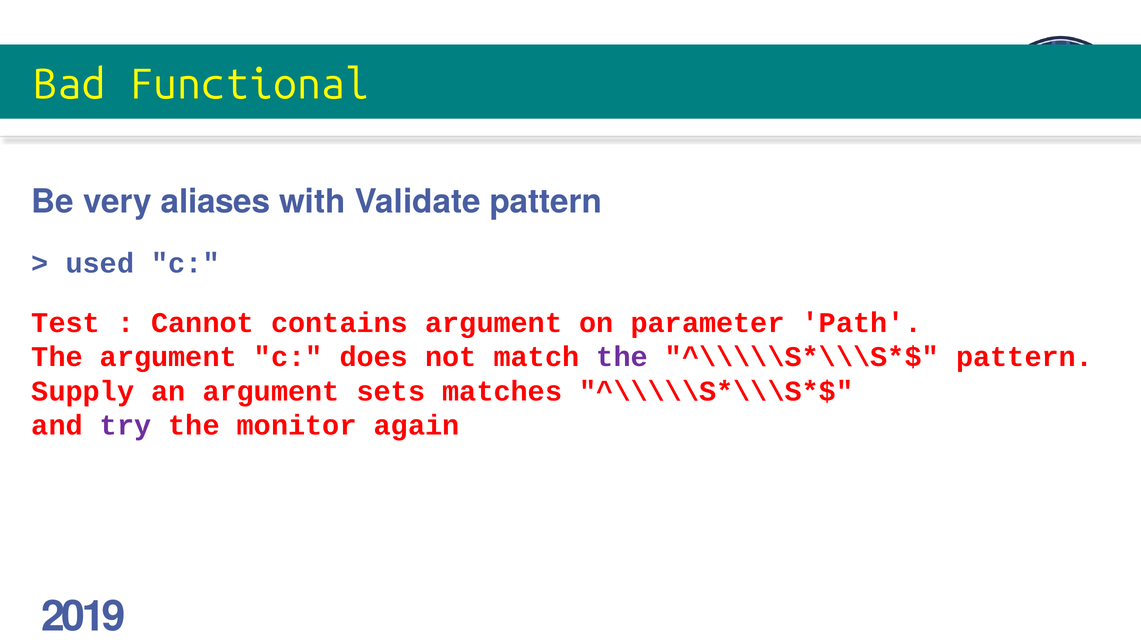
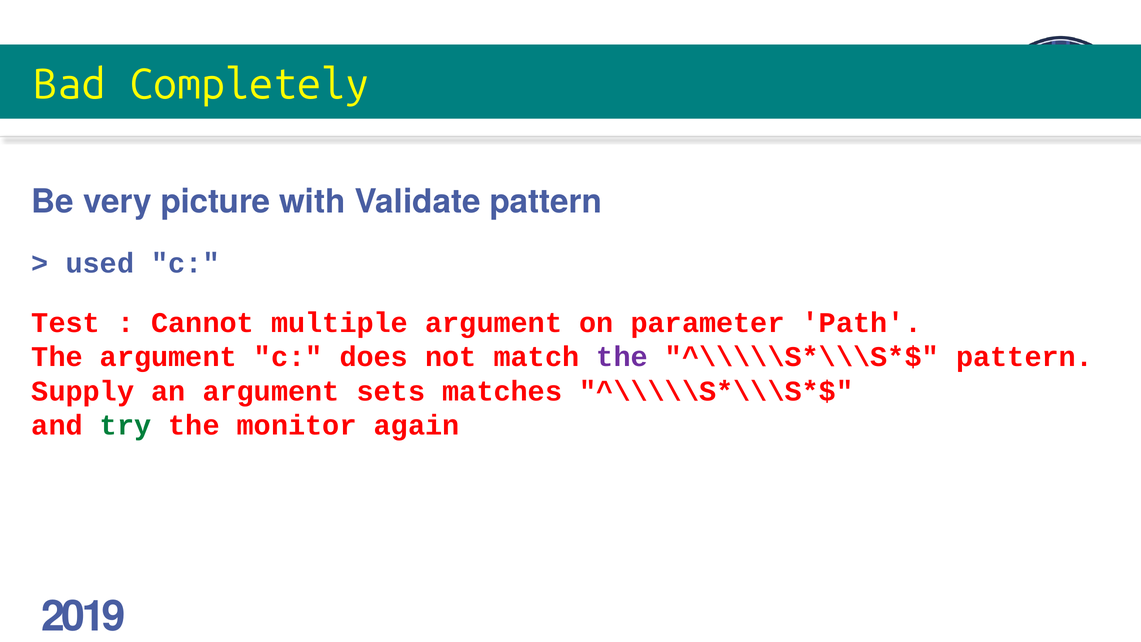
Functional: Functional -> Completely (249, 85)
aliases: aliases -> picture (216, 202)
contains: contains -> multiple (340, 323)
try colour: purple -> green (126, 425)
